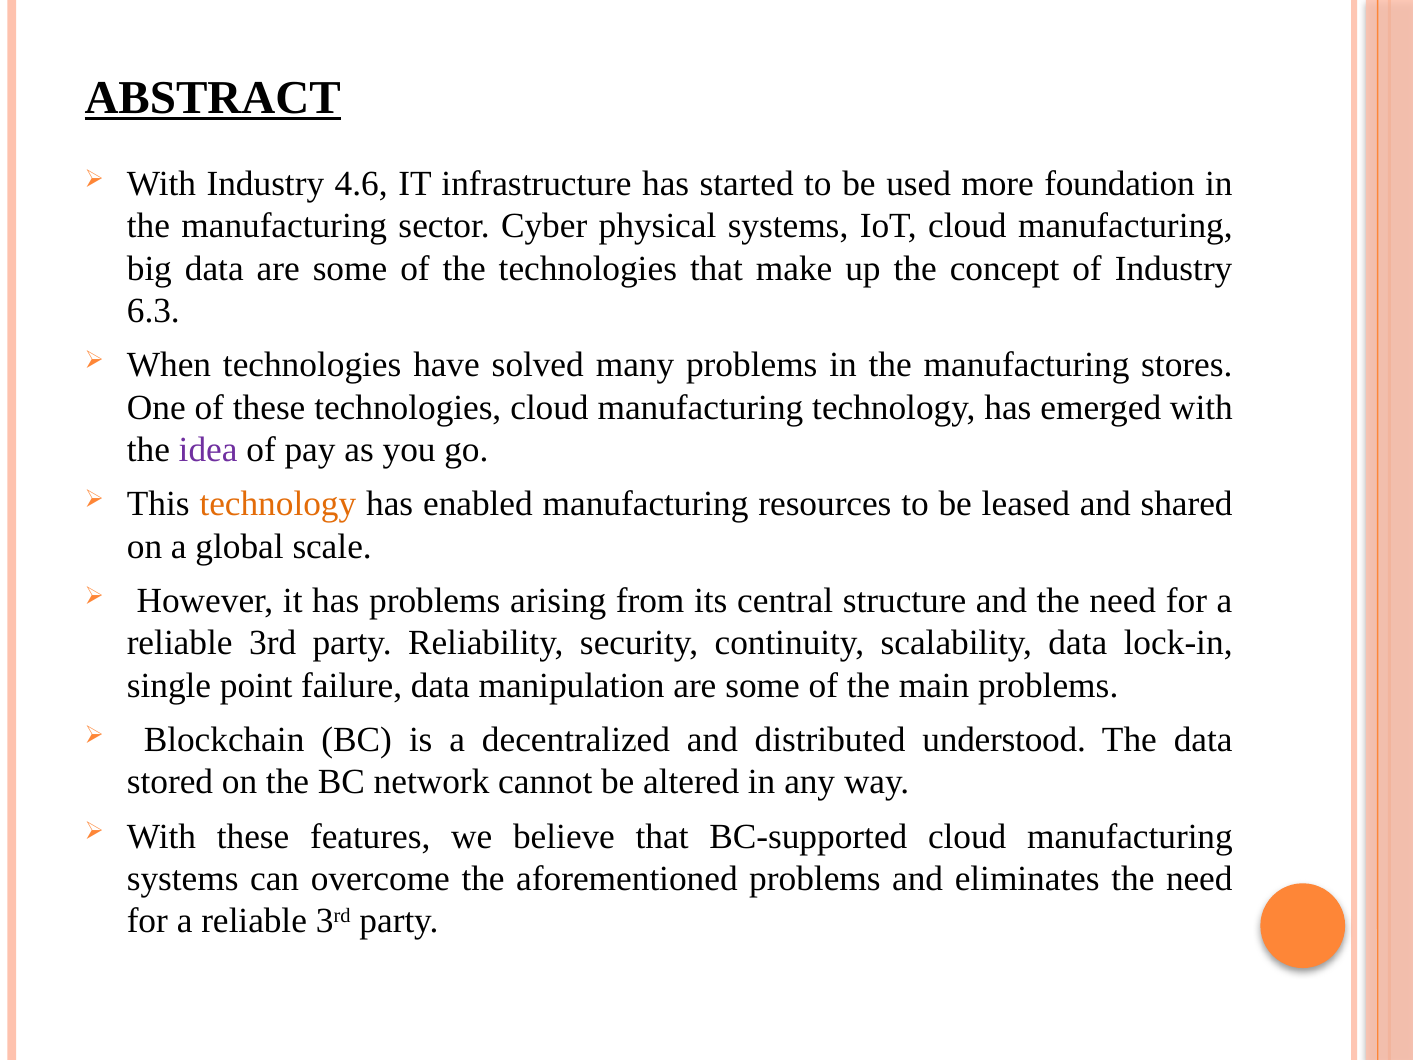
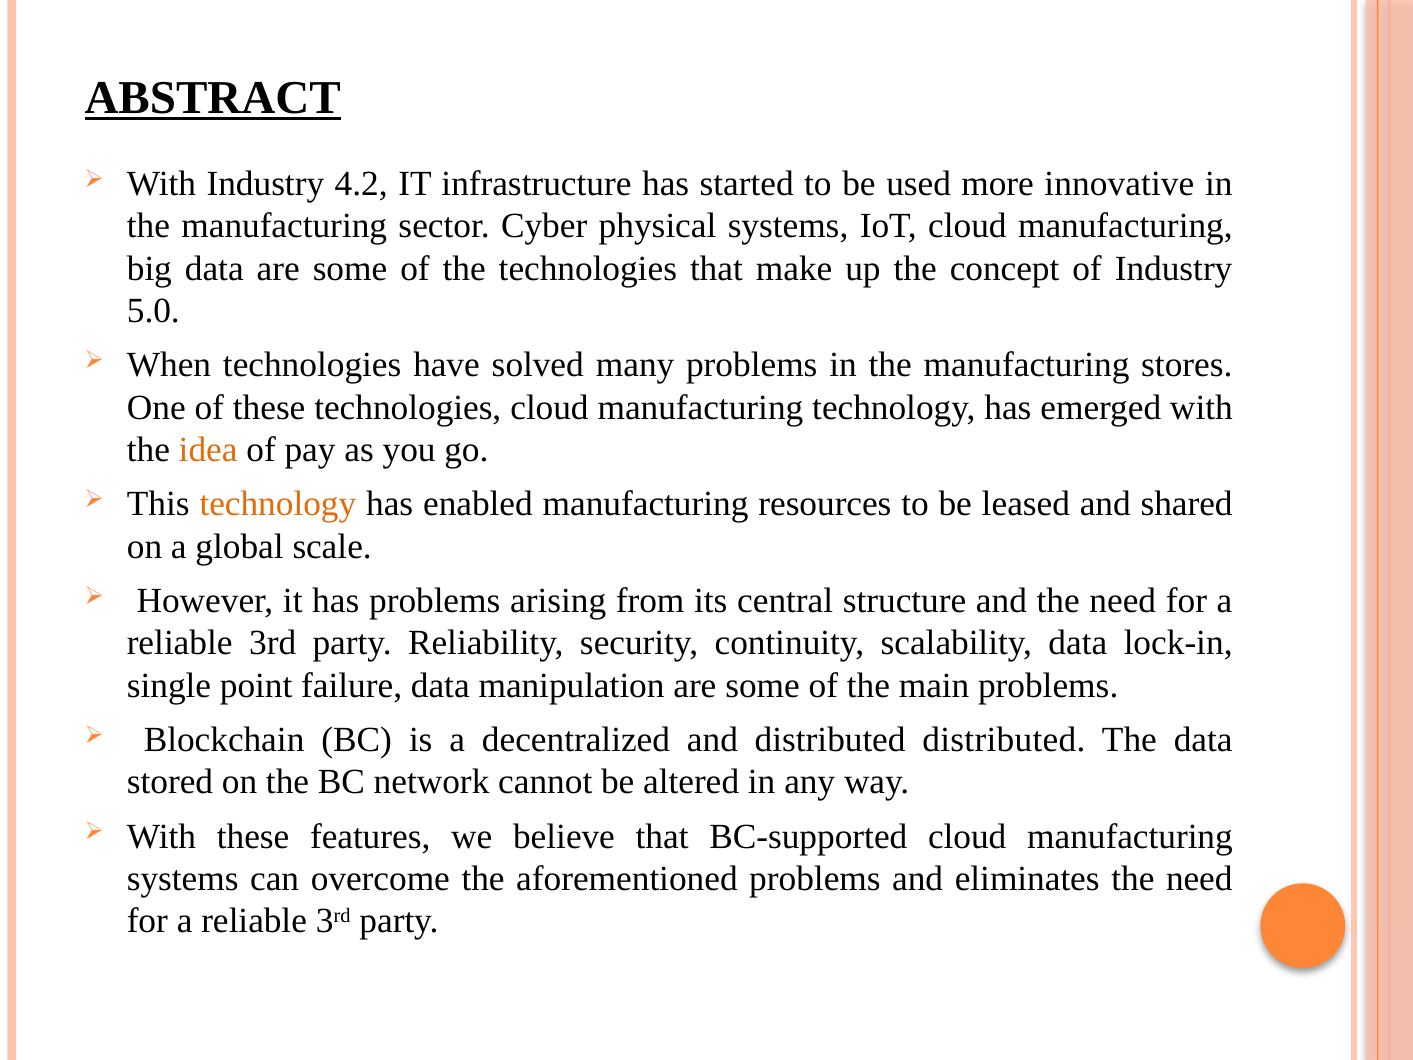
4.6: 4.6 -> 4.2 (361, 184)
foundation: foundation -> innovative (1119, 184)
6.3: 6.3 -> 5.0 (153, 311)
idea colour: purple -> orange (208, 450)
distributed understood: understood -> distributed (1004, 740)
